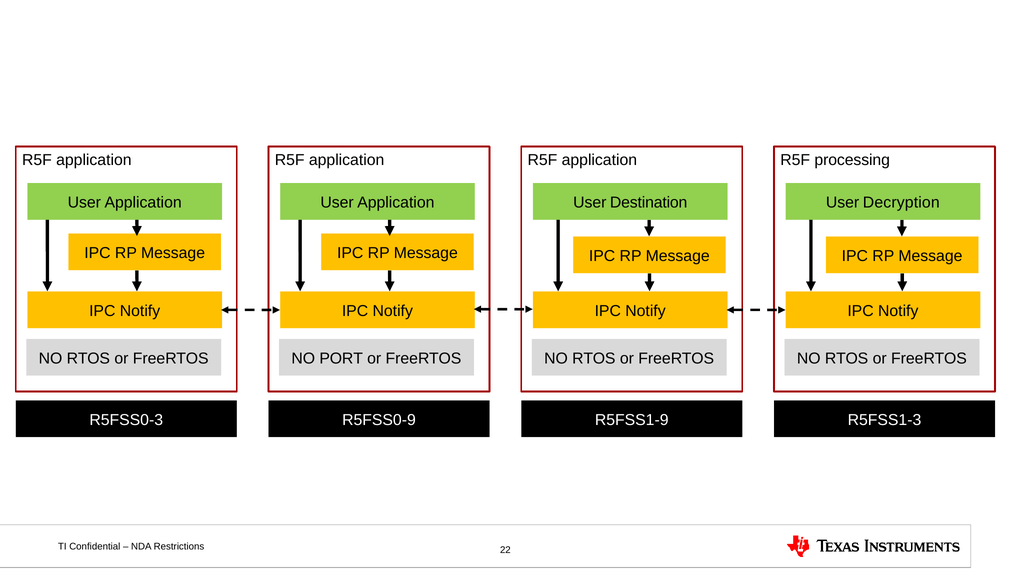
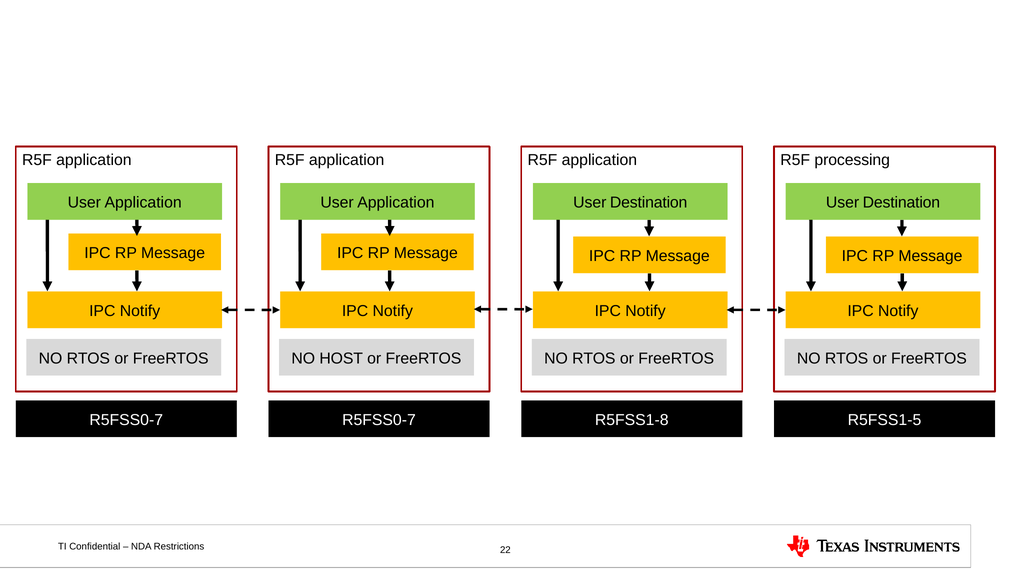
Decryption: Decryption -> Destination (901, 202)
PORT: PORT -> HOST (341, 358)
R5FSS0-3: R5FSS0-3 -> R5FSS0-7 (126, 420)
R5FSS0-9: R5FSS0-9 -> R5FSS0-7 (379, 420)
R5FSS1-9: R5FSS1-9 -> R5FSS1-8 (632, 420)
R5FSS1-3: R5FSS1-3 -> R5FSS1-5 (884, 420)
